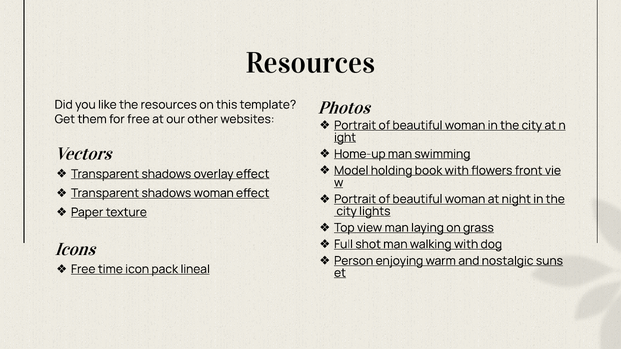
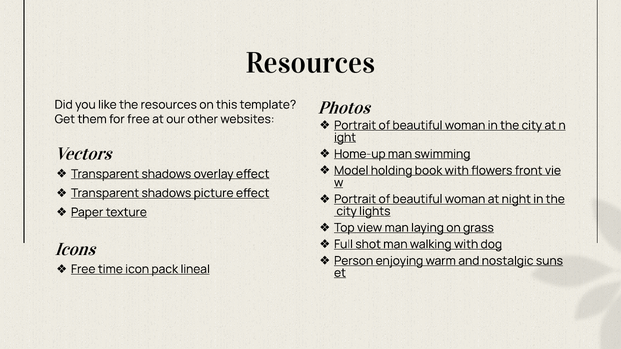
shadows woman: woman -> picture (214, 193)
